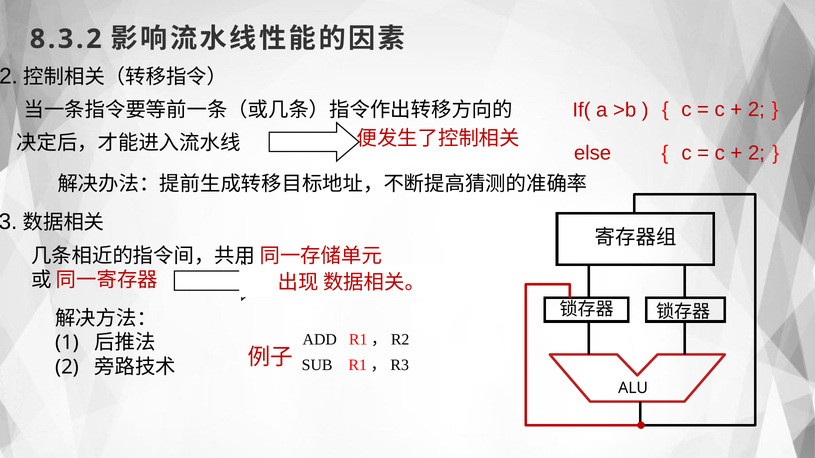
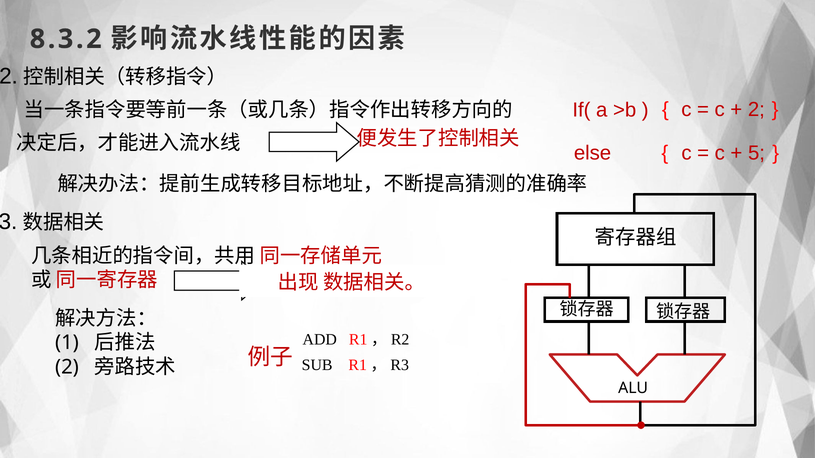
2: 2 -> 5 (757, 153)
